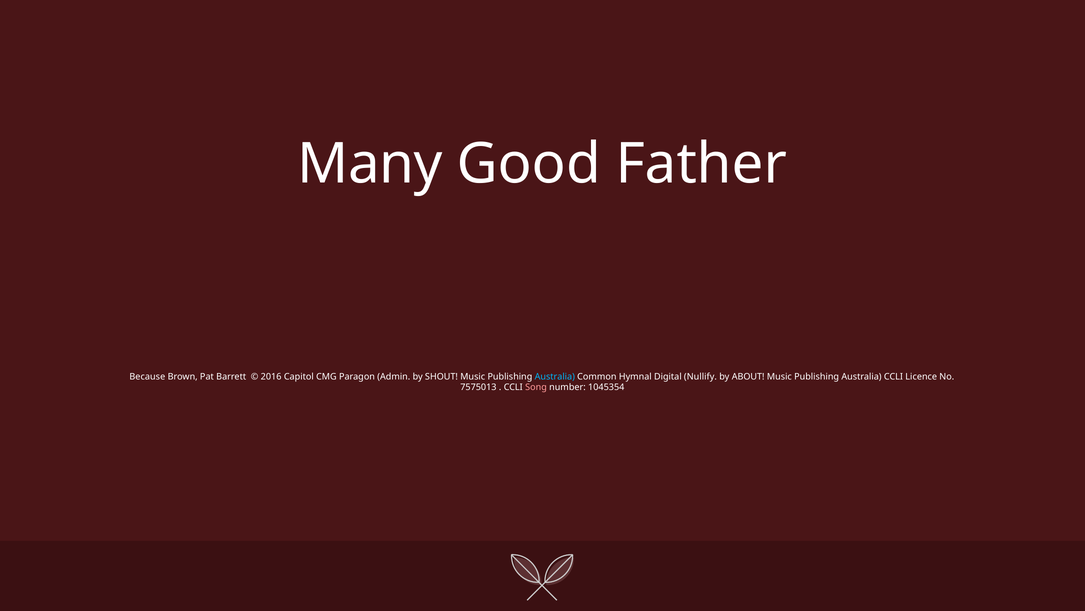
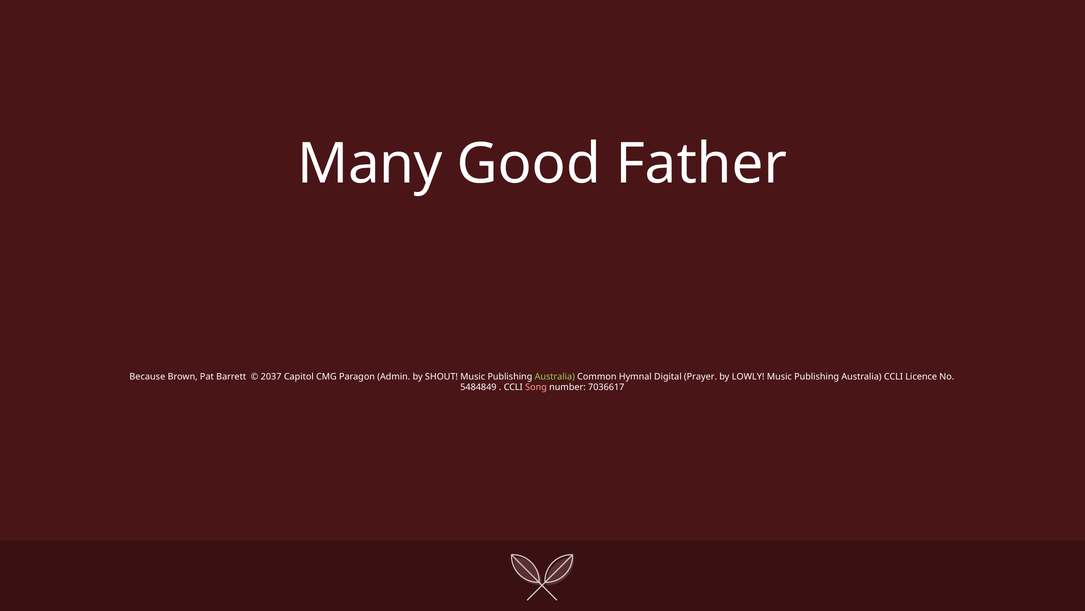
2016: 2016 -> 2037 (271, 376)
Australia colour: light blue -> light green (555, 376)
Nullify: Nullify -> Prayer (700, 376)
ABOUT: ABOUT -> LOWLY (748, 376)
7575013: 7575013 -> 5484849 (478, 387)
1045354: 1045354 -> 7036617 (606, 387)
